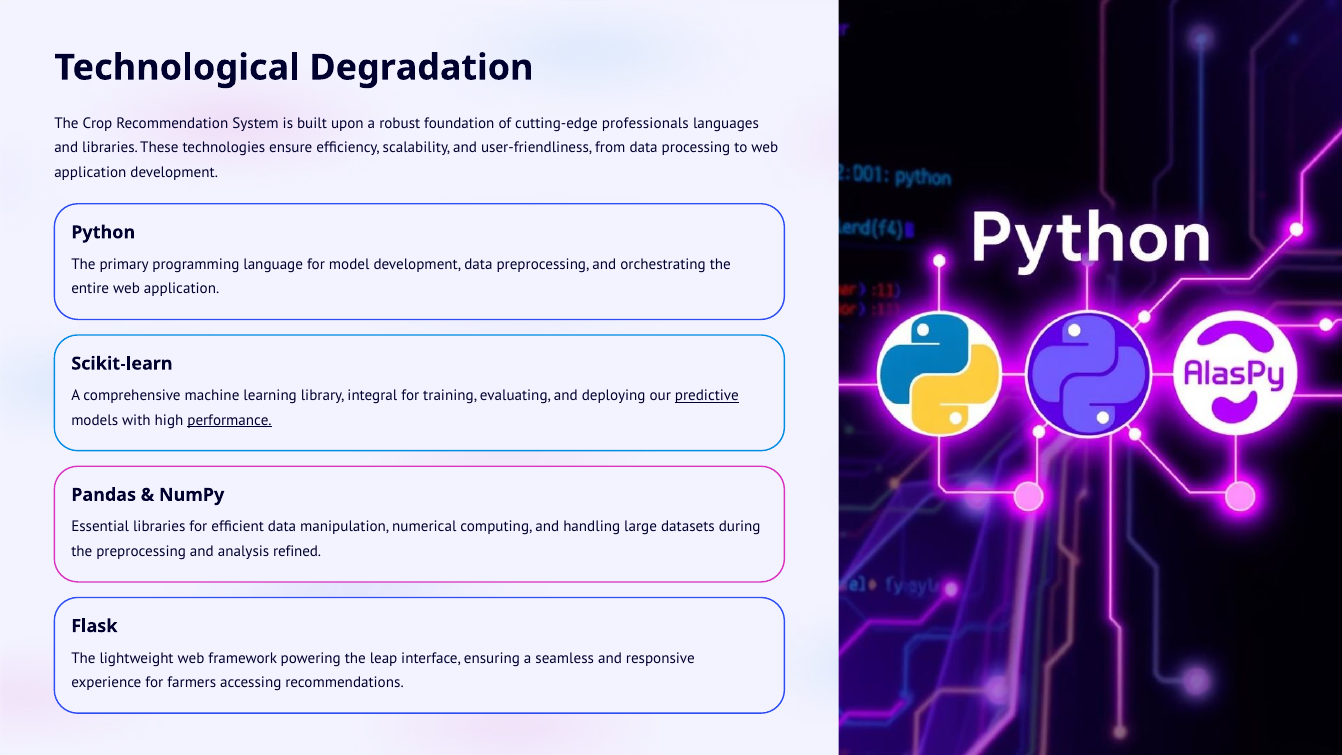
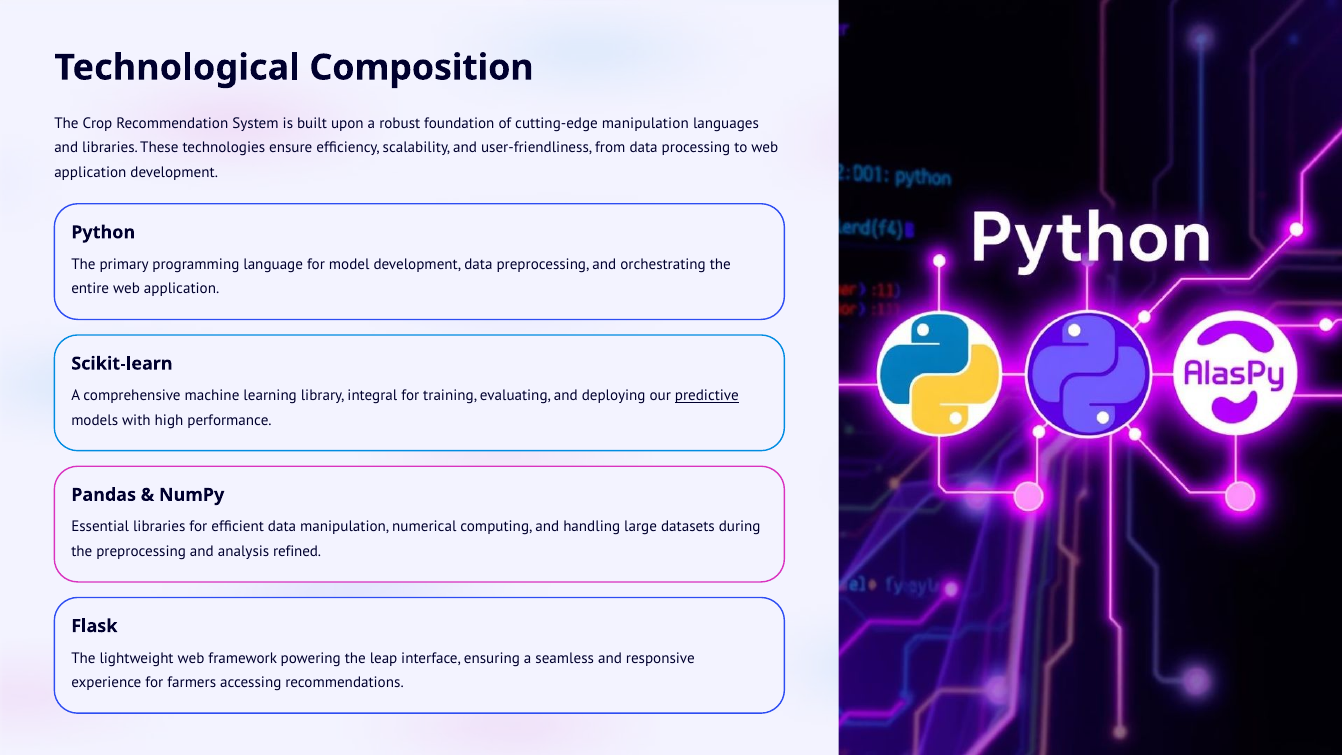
Degradation: Degradation -> Composition (422, 68)
cutting-edge professionals: professionals -> manipulation (645, 123)
performance underline: present -> none (230, 420)
